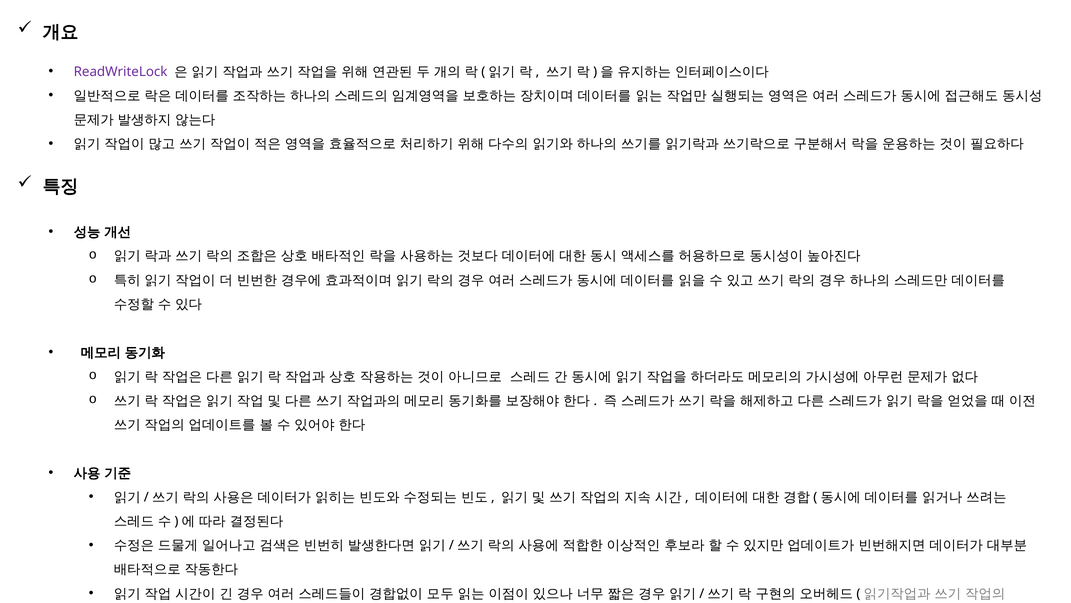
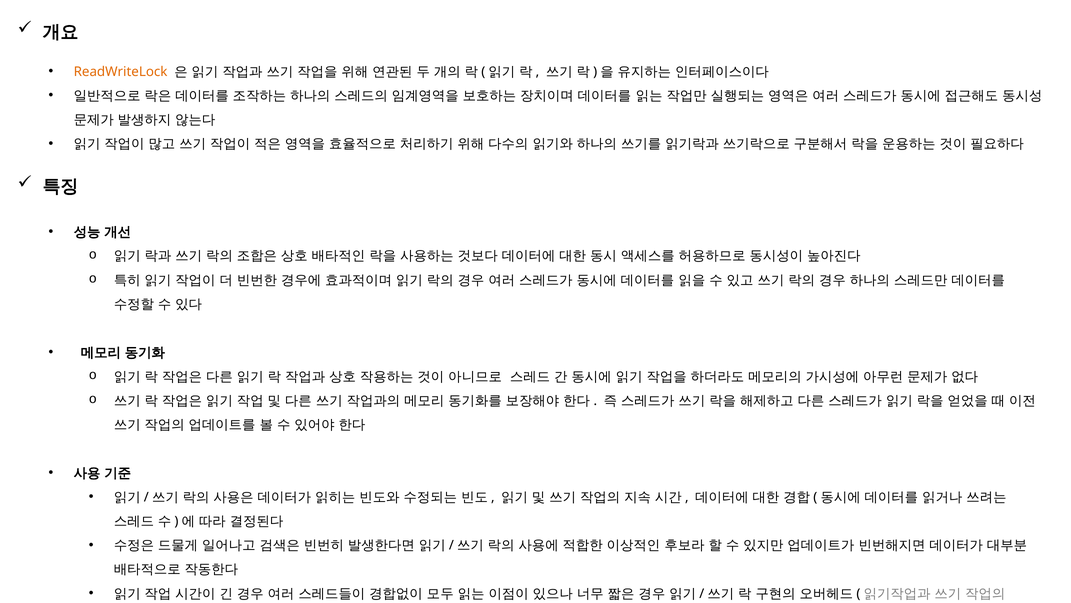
ReadWriteLock colour: purple -> orange (121, 72)
